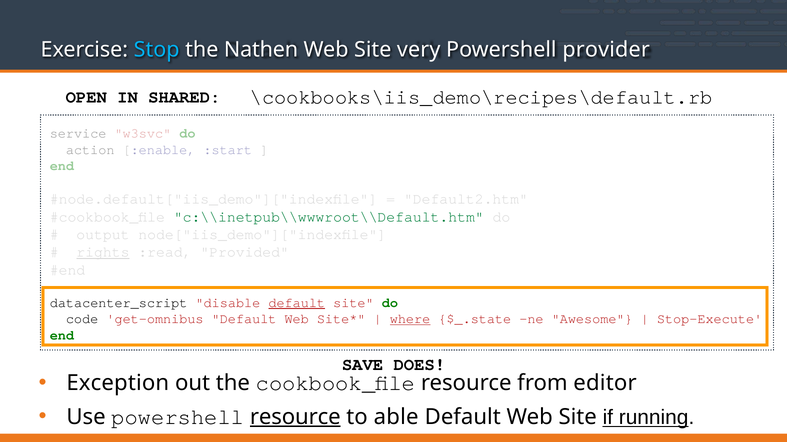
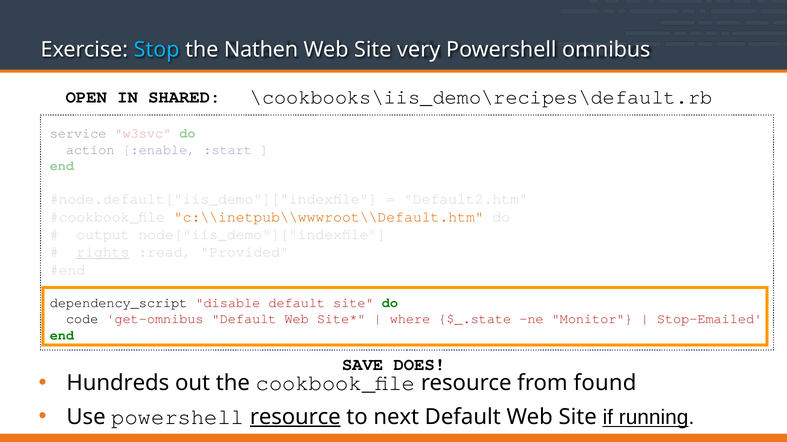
provider: provider -> omnibus (606, 49)
c:\\inetpub\\wwwroot\\Default.htm colour: green -> orange (329, 217)
datacenter_script: datacenter_script -> dependency_script (119, 303)
default underline: present -> none (297, 303)
where underline: present -> none (410, 319)
Awesome: Awesome -> Monitor (592, 319)
Stop-Execute: Stop-Execute -> Stop-Emailed (710, 319)
Exception: Exception -> Hundreds (118, 384)
editor: editor -> found (605, 384)
able: able -> next (396, 417)
